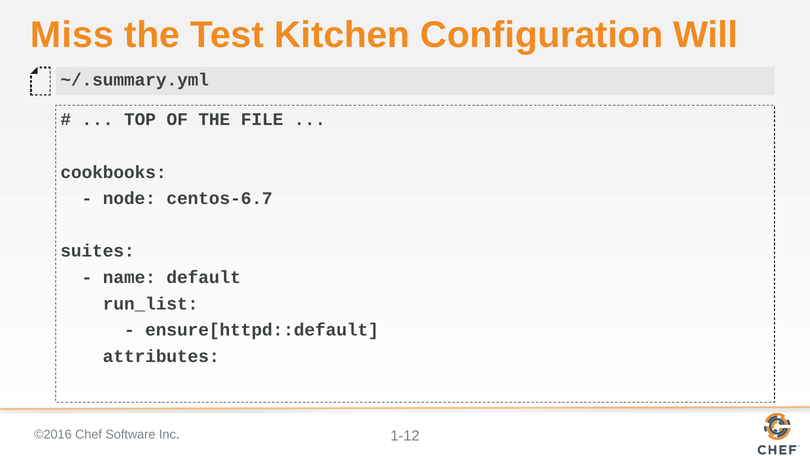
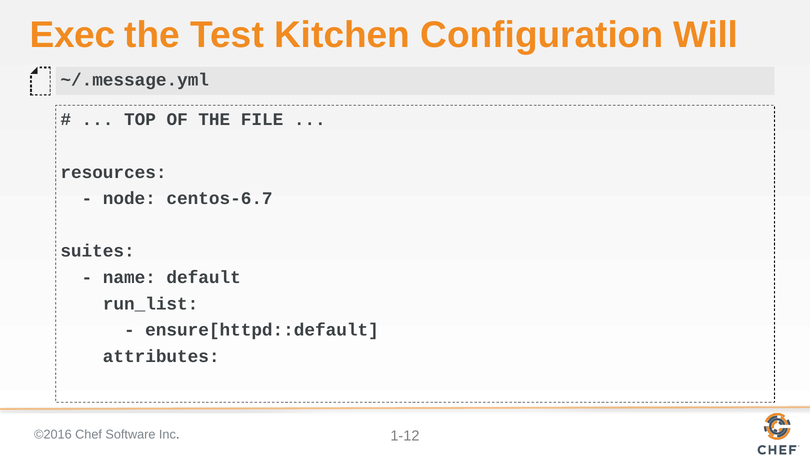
Miss: Miss -> Exec (72, 35)
~/.summary.yml: ~/.summary.yml -> ~/.message.yml (135, 80)
cookbooks: cookbooks -> resources (113, 172)
